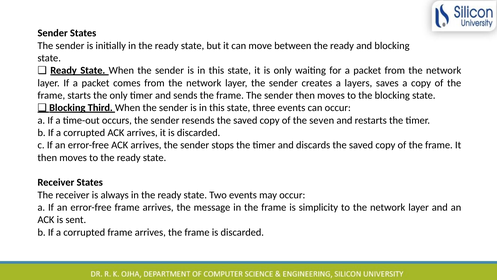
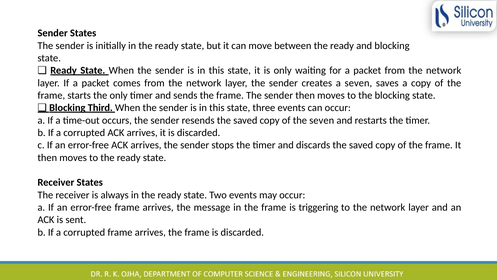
a layers: layers -> seven (358, 83)
simplicity: simplicity -> triggering (318, 207)
